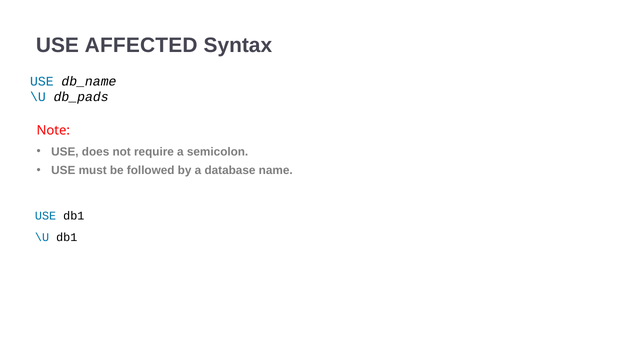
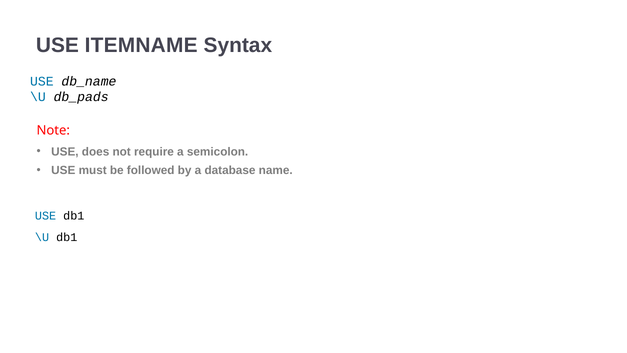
AFFECTED: AFFECTED -> ITEMNAME (141, 45)
